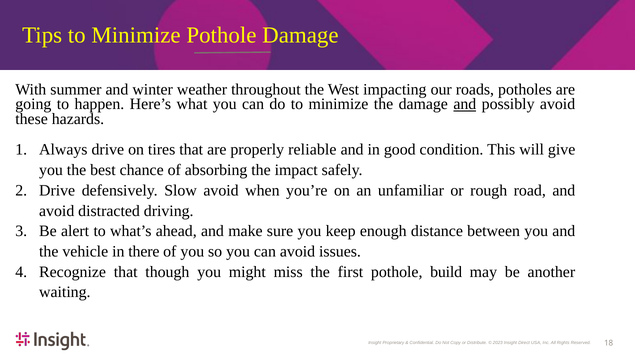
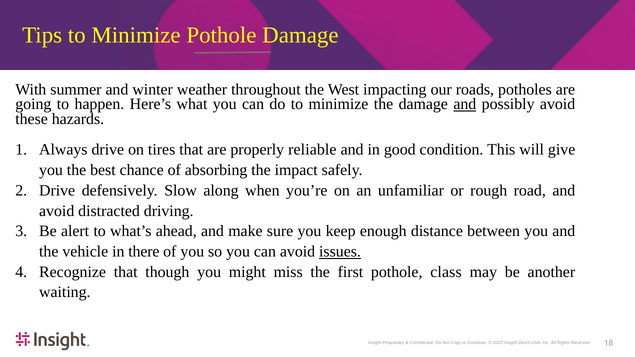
Slow avoid: avoid -> along (221, 191)
issues underline: none -> present (340, 252)
build: build -> class (446, 272)
